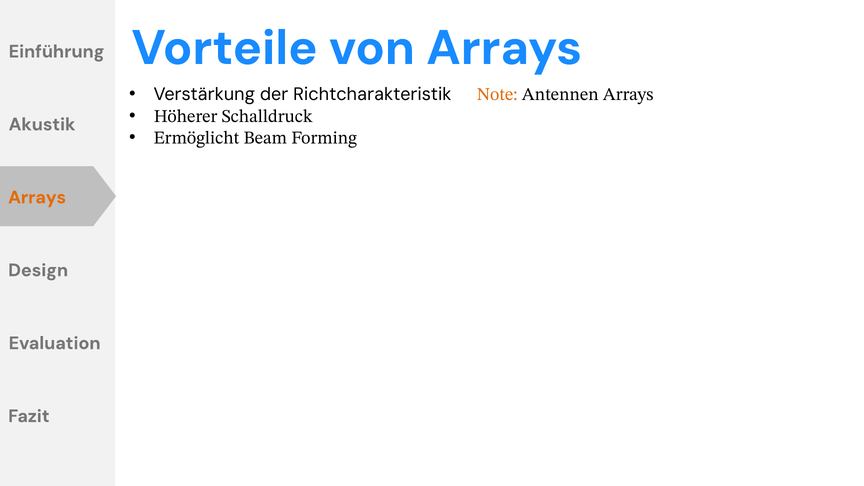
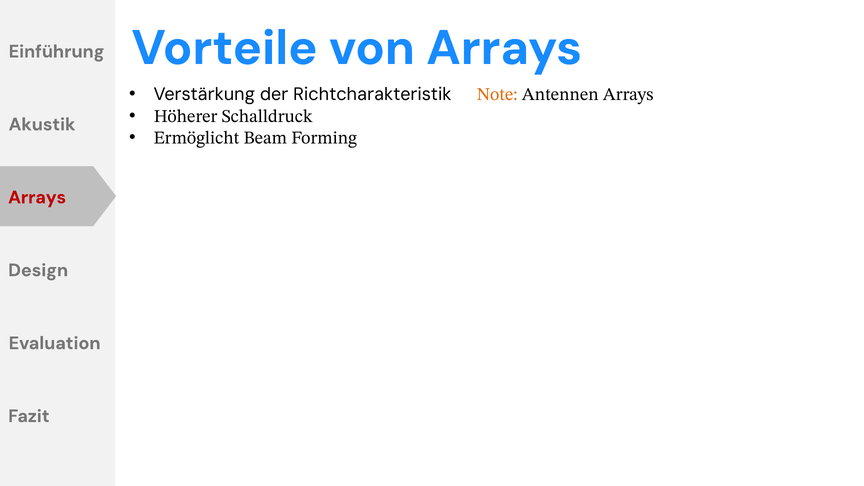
Arrays colour: orange -> red (37, 197)
